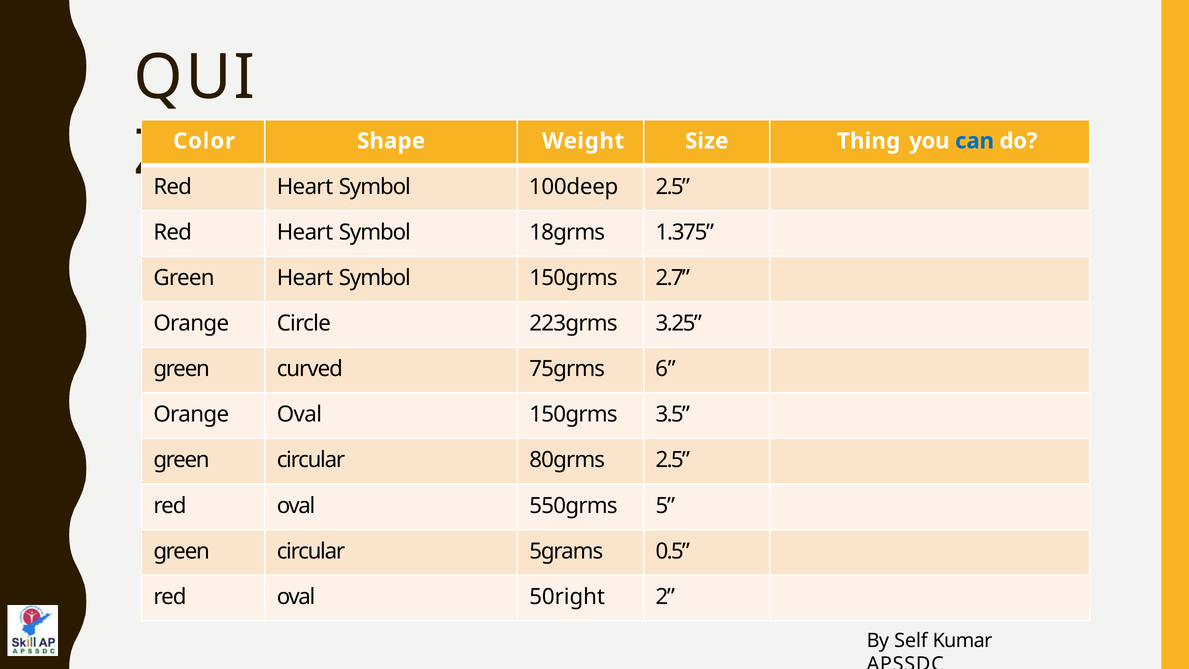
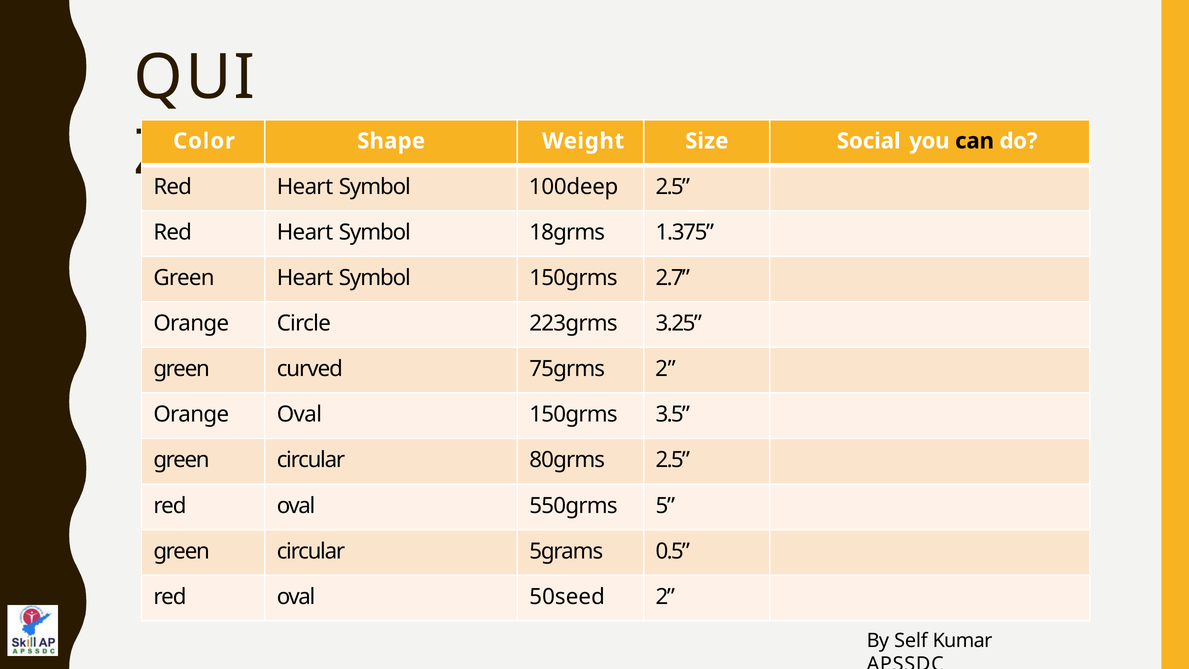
Thing: Thing -> Social (869, 141)
can colour: blue -> black (975, 141)
75grms 6: 6 -> 2 (665, 369)
50right: 50right -> 50seed (567, 597)
